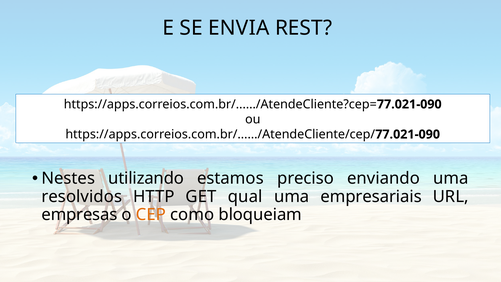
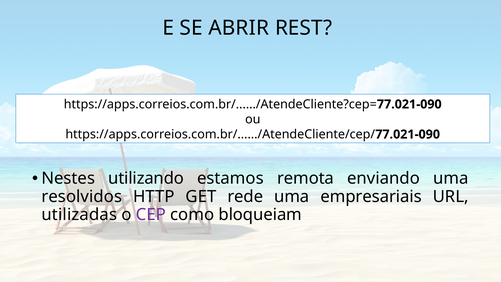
ENVIA: ENVIA -> ABRIR (239, 28)
preciso: preciso -> remota (306, 178)
qual: qual -> rede (245, 196)
empresas: empresas -> utilizadas (79, 214)
CEP colour: orange -> purple (151, 214)
